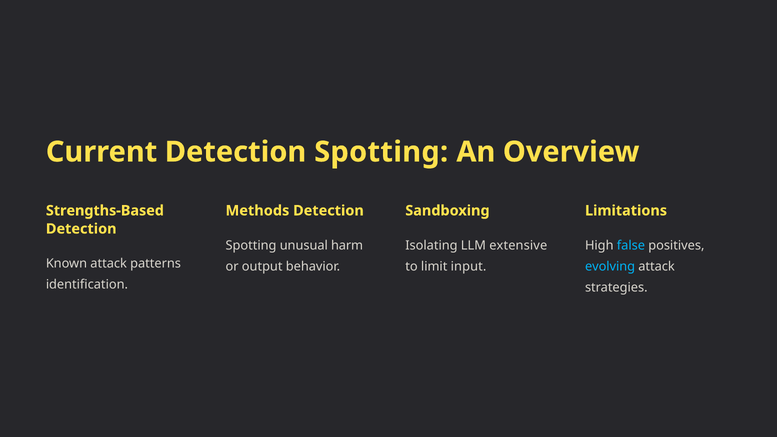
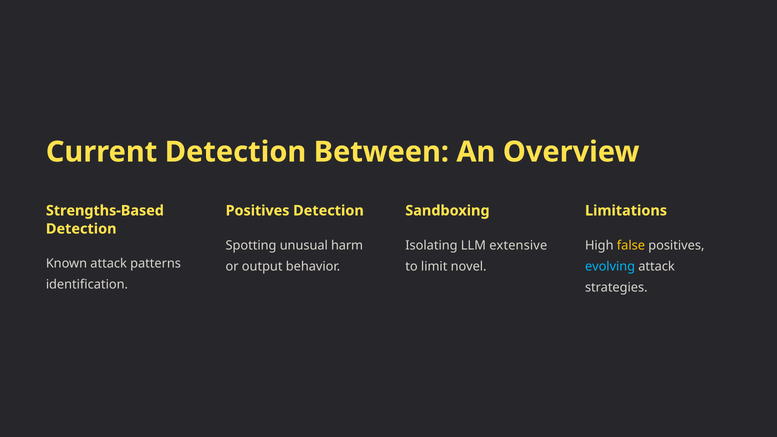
Current Detection Spotting: Spotting -> Between (381, 152)
Methods: Methods -> Positives (258, 211)
false colour: light blue -> yellow (631, 246)
input: input -> novel (469, 266)
